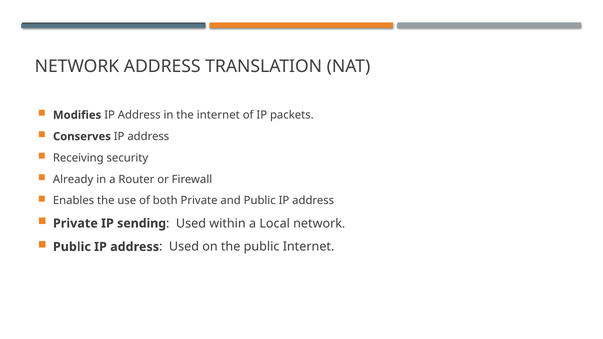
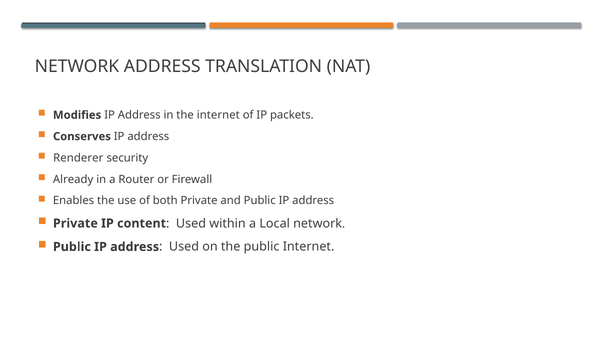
Receiving: Receiving -> Renderer (78, 158)
sending: sending -> content (142, 223)
